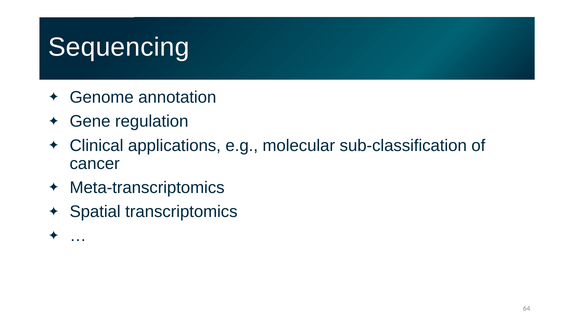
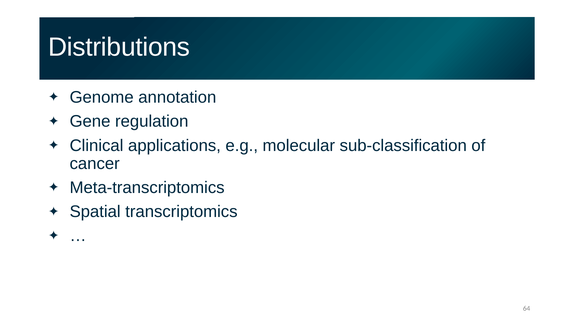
Sequencing: Sequencing -> Distributions (119, 47)
